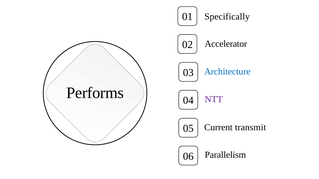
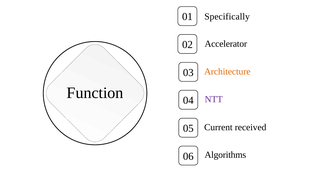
Architecture colour: blue -> orange (227, 72)
Performs: Performs -> Function (95, 93)
transmit: transmit -> received (251, 128)
Parallelism: Parallelism -> Algorithms (225, 155)
